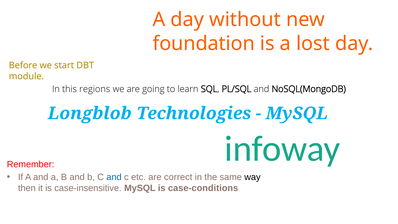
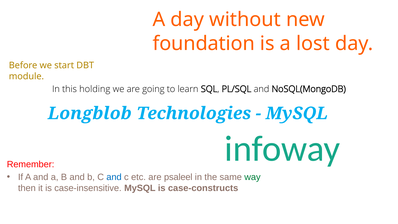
regions: regions -> holding (95, 89)
correct: correct -> psaleel (178, 177)
way colour: black -> green (252, 177)
case-conditions: case-conditions -> case-constructs (203, 188)
